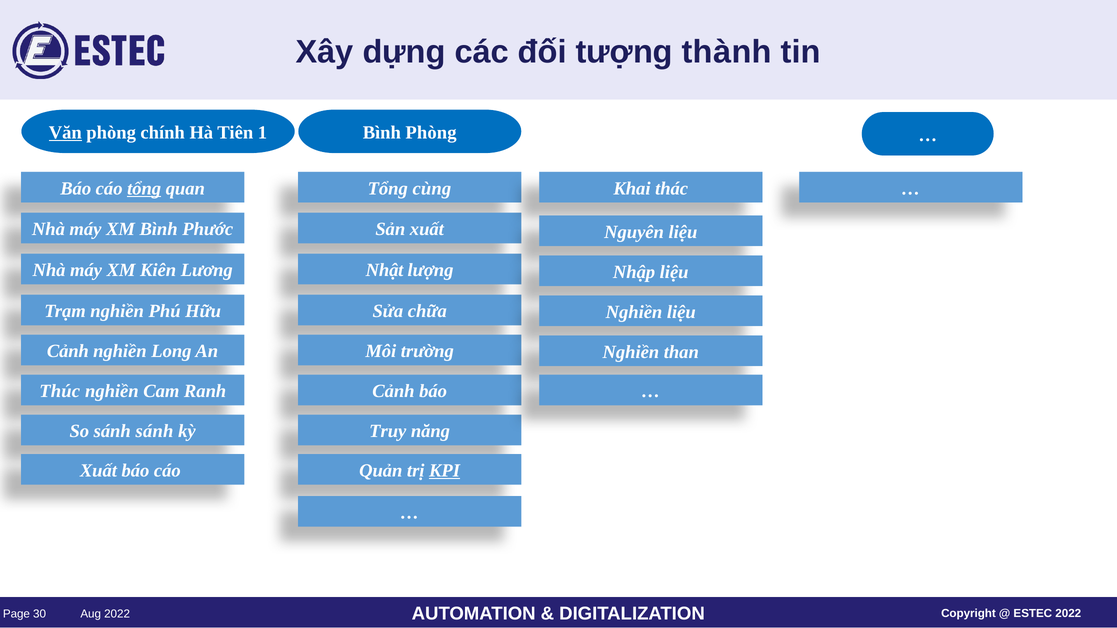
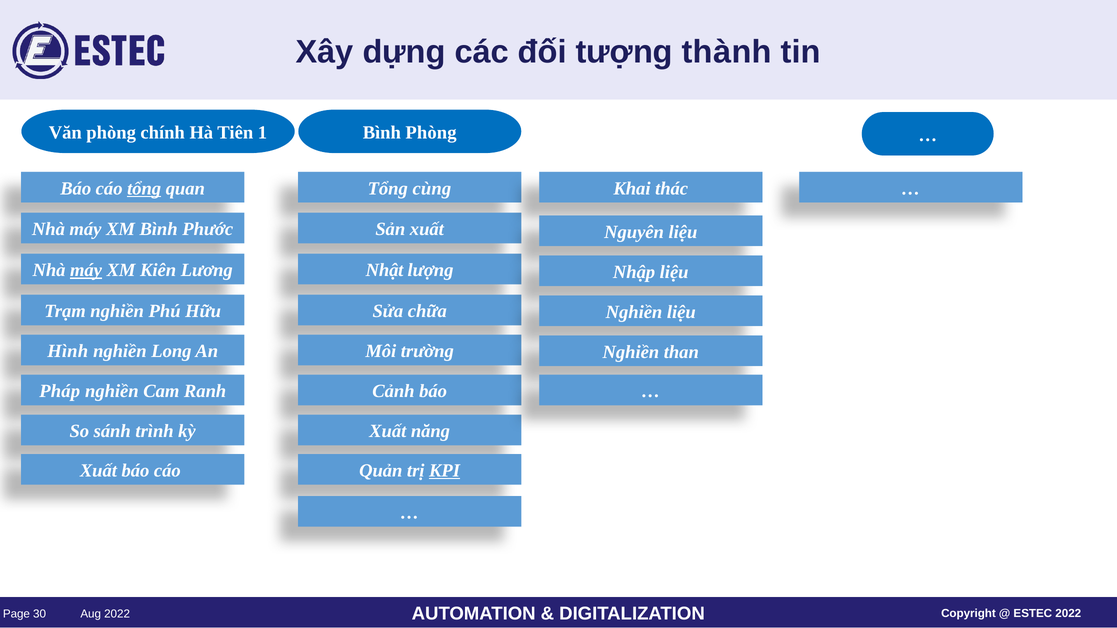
Văn underline: present -> none (65, 133)
máy underline: none -> present (86, 270)
Cảnh: Cảnh -> Hình (68, 351)
Thúc: Thúc -> Pháp (60, 391)
sánh sánh: sánh -> trình (155, 431)
Truy: Truy -> Xuất (388, 431)
